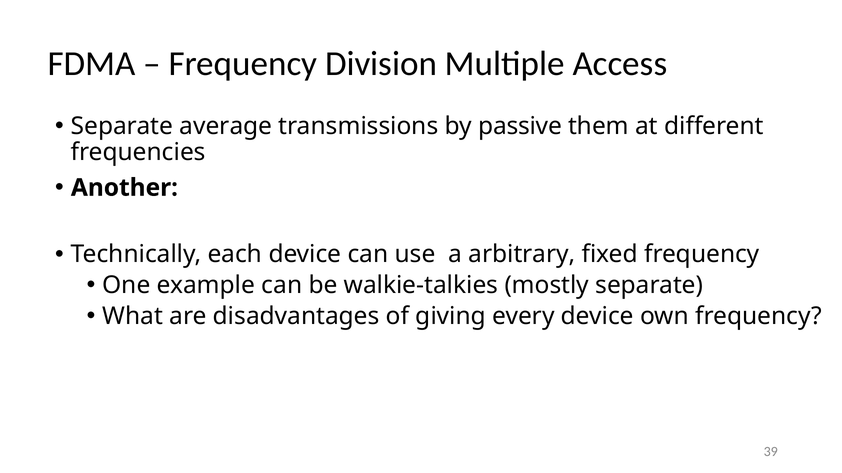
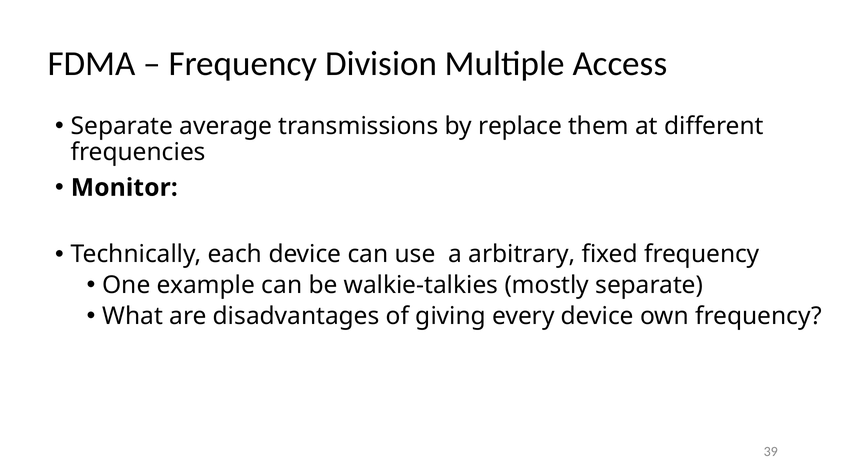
passive: passive -> replace (520, 126)
Another: Another -> Monitor (124, 188)
